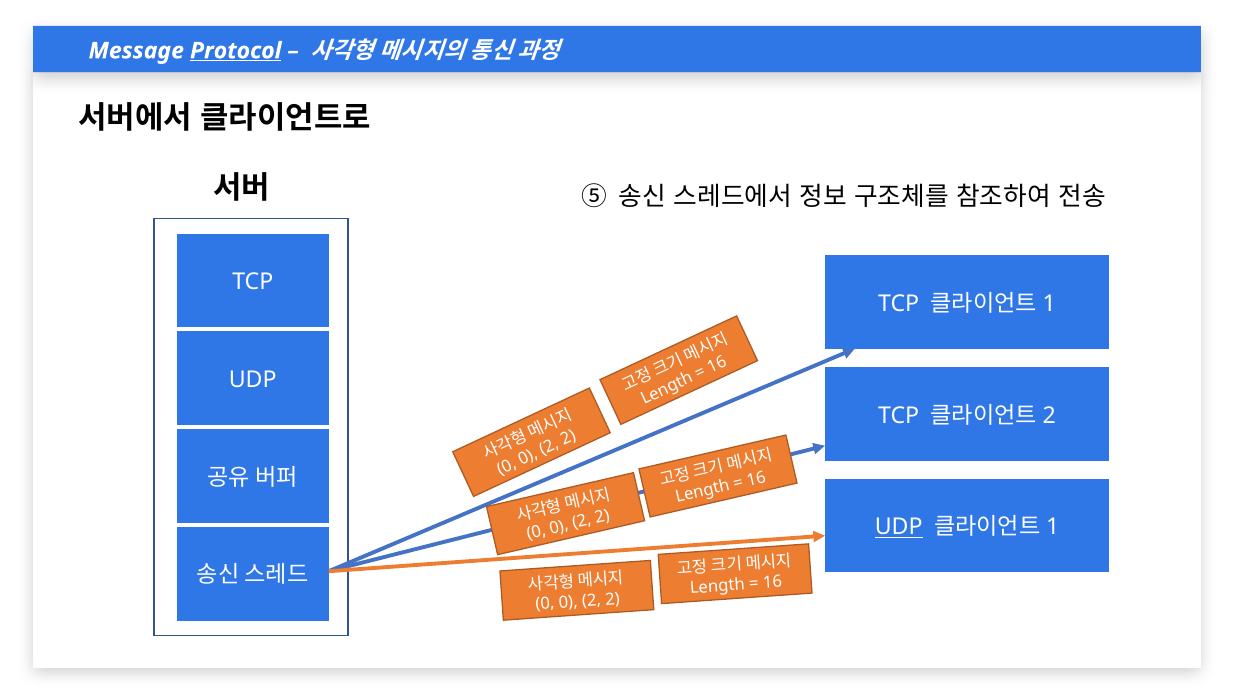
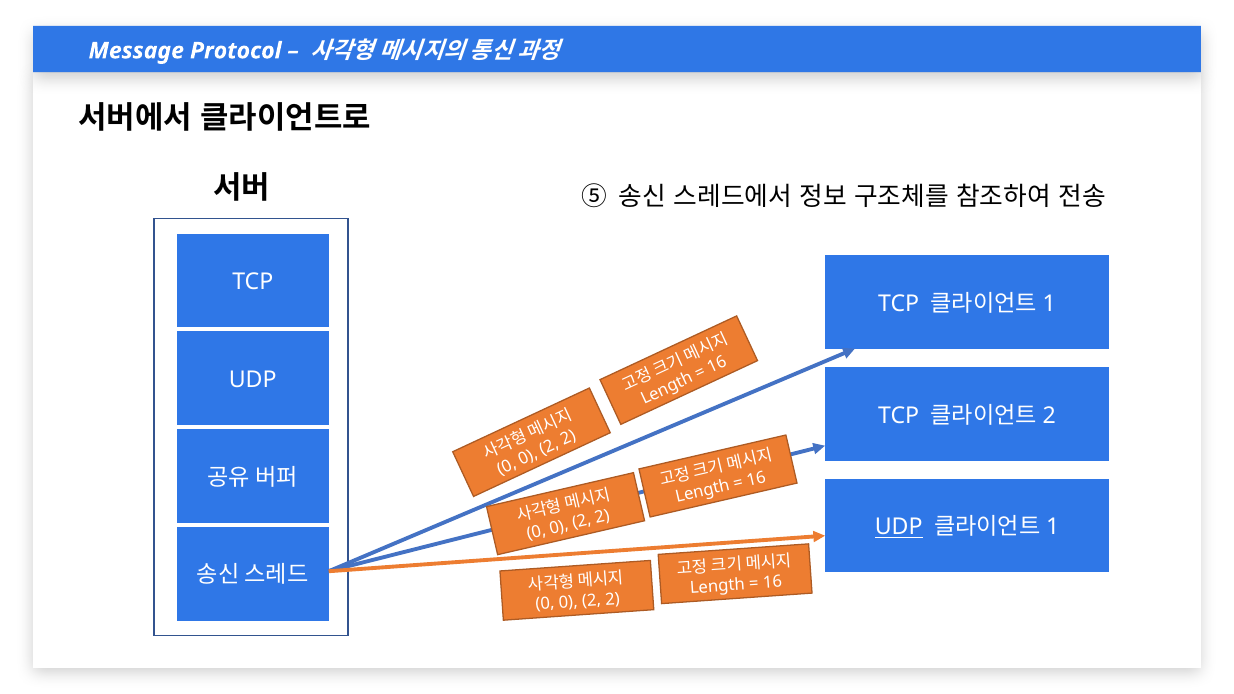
Protocol underline: present -> none (236, 51)
